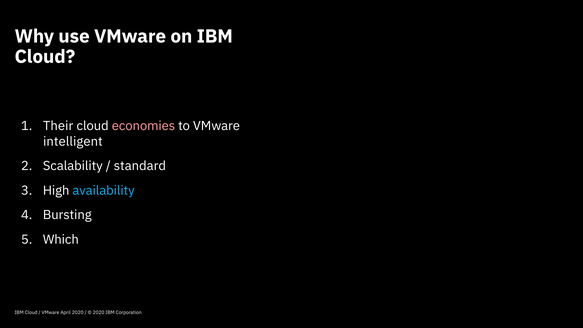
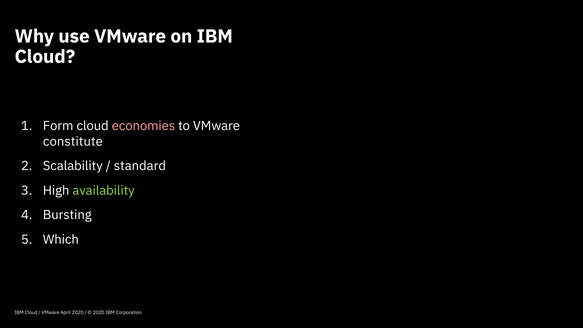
Their: Their -> Form (58, 126)
intelligent: intelligent -> constitute (73, 142)
availability colour: light blue -> light green (104, 190)
